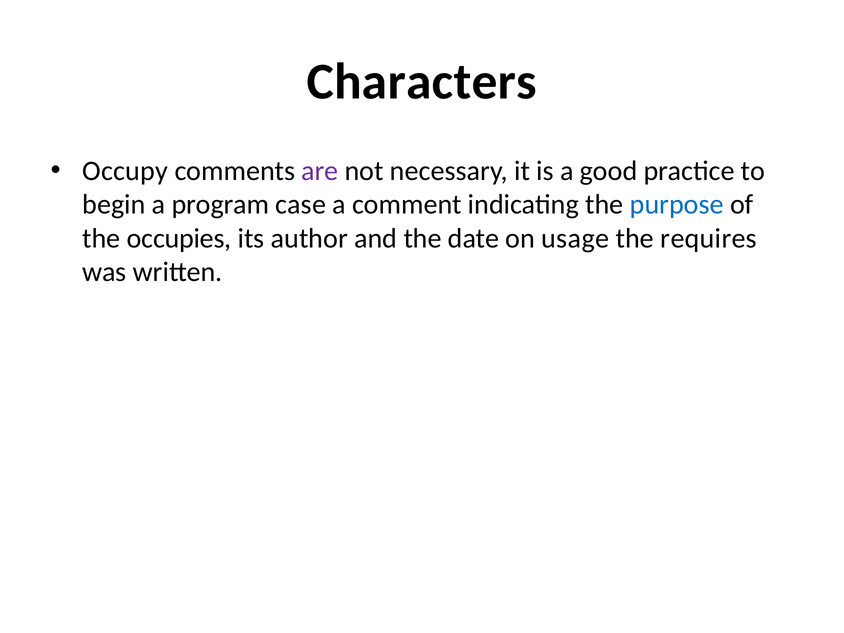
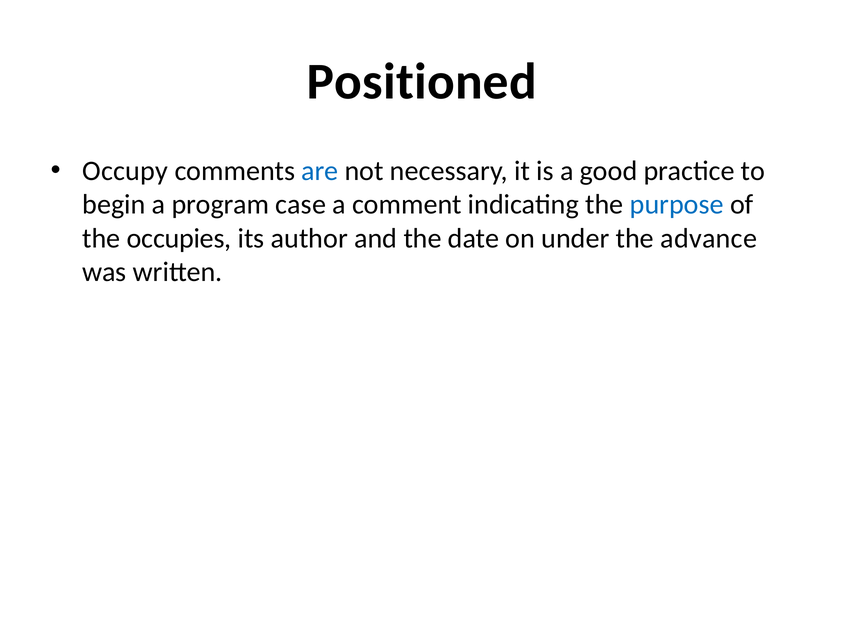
Characters: Characters -> Positioned (422, 82)
are colour: purple -> blue (320, 171)
usage: usage -> under (575, 238)
requires: requires -> advance (709, 238)
